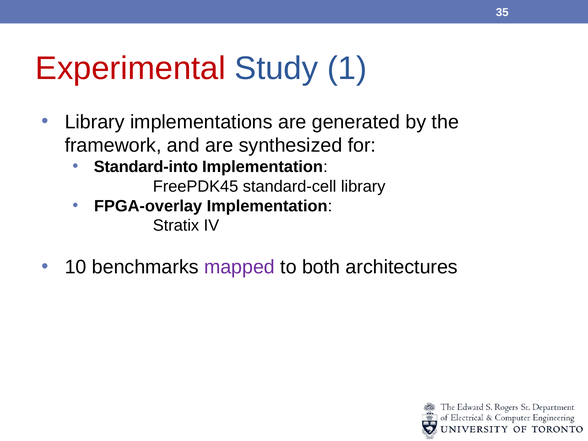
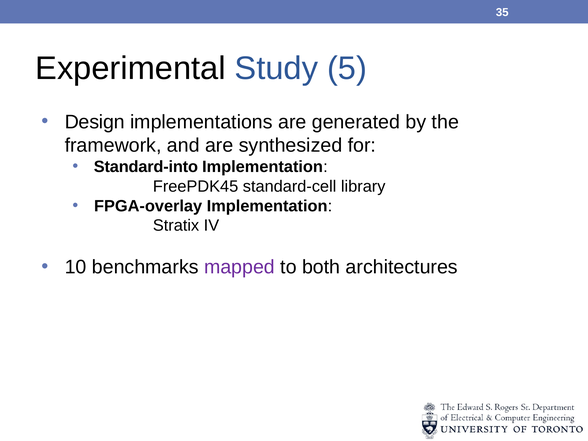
Experimental colour: red -> black (130, 68)
1: 1 -> 5 (347, 68)
Library: Library -> Design (95, 122)
